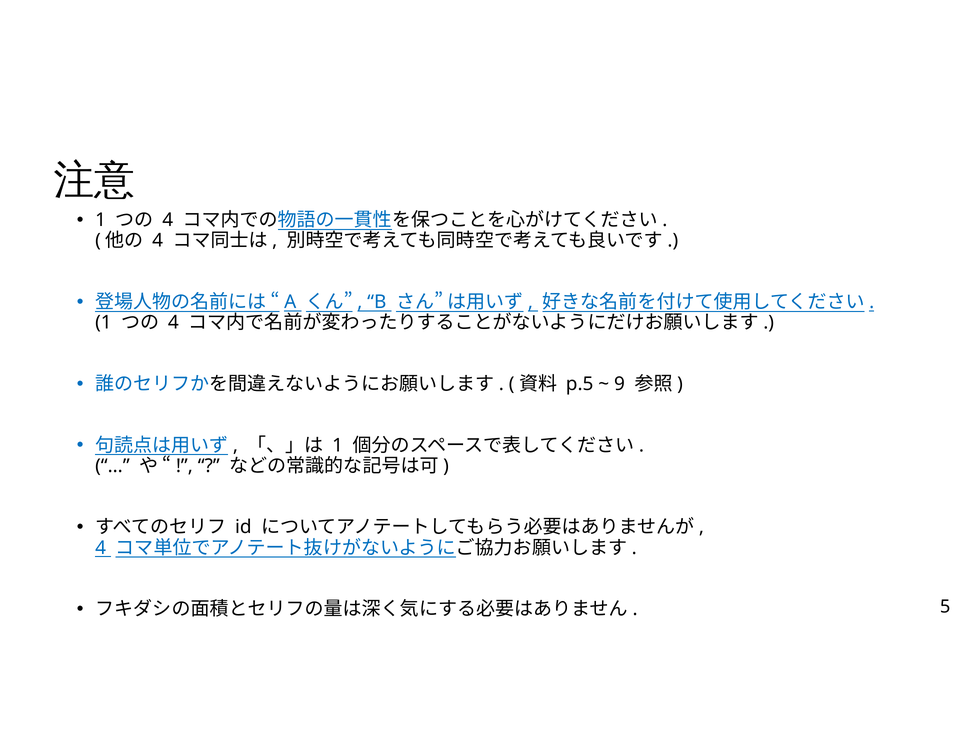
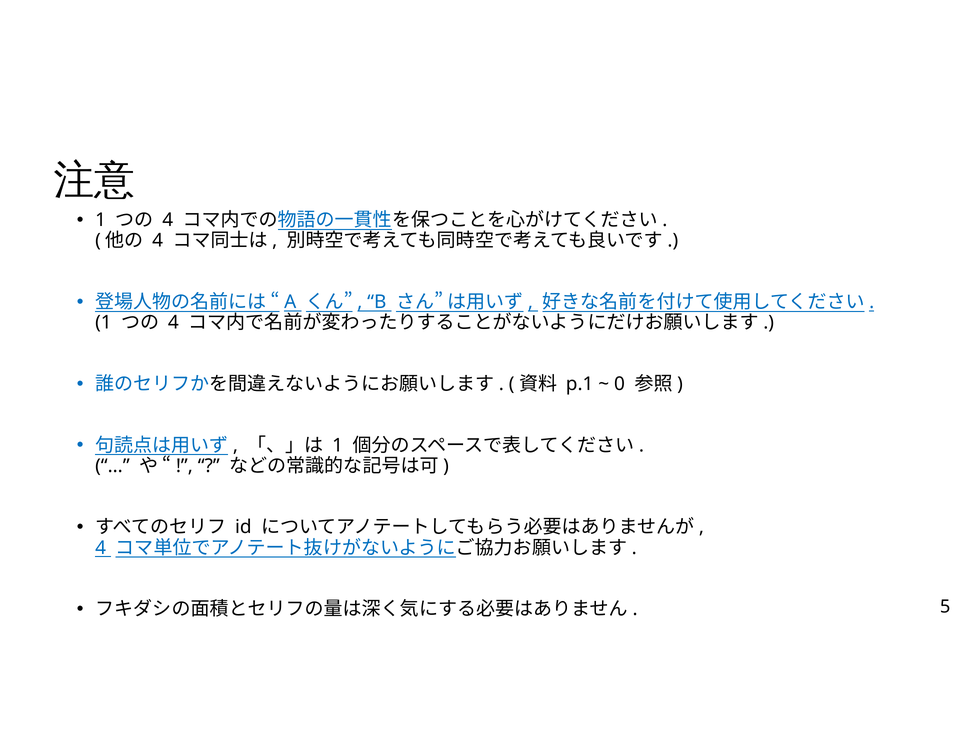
p.5: p.5 -> p.1 (580, 384)
9: 9 -> 0 (620, 384)
